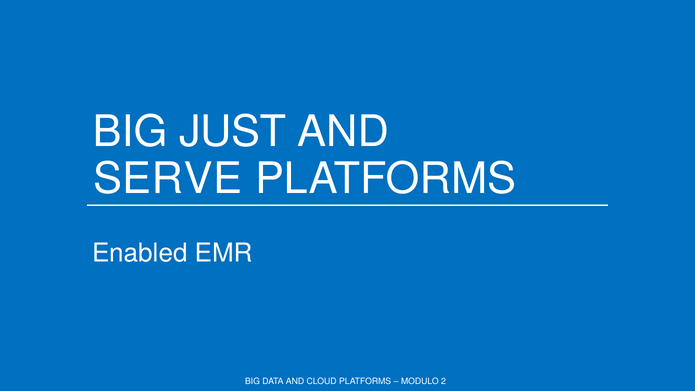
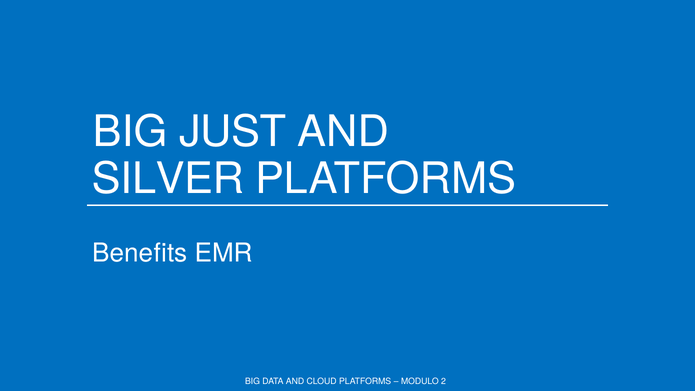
SERVE: SERVE -> SILVER (168, 179)
Enabled: Enabled -> Benefits (140, 253)
